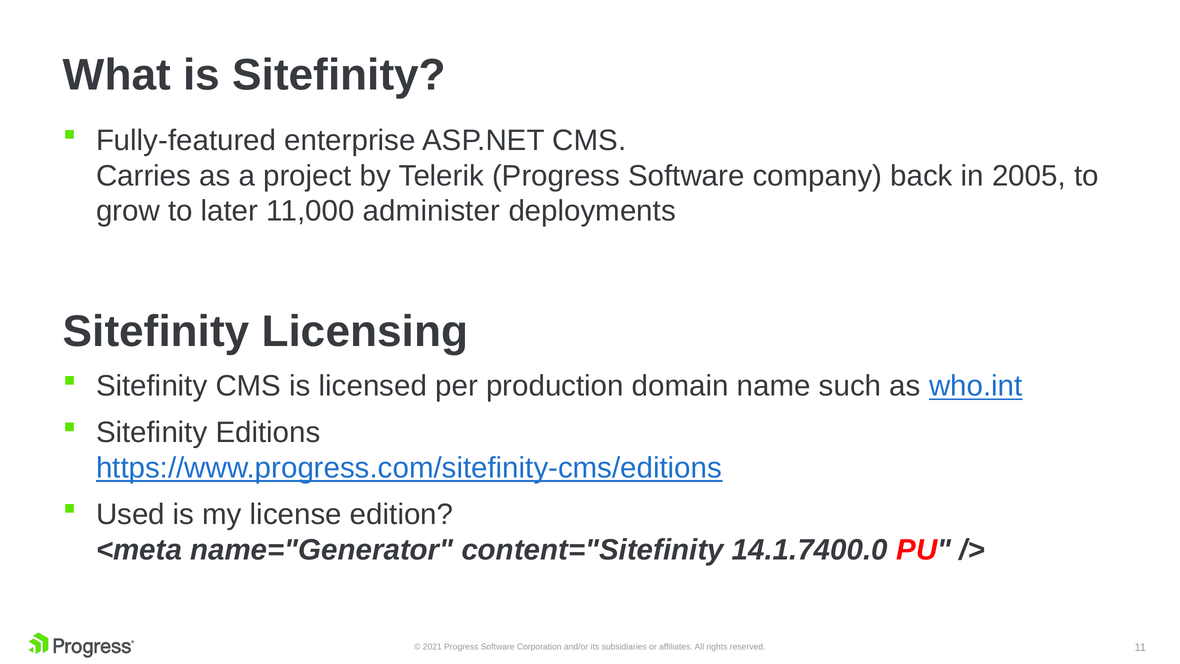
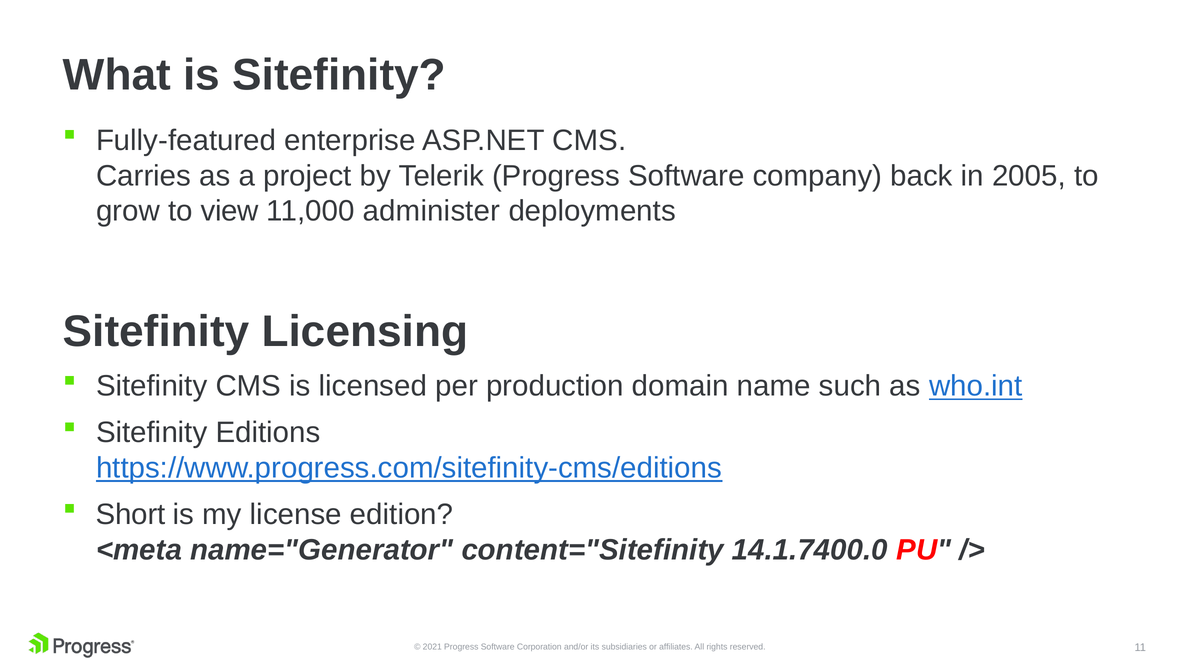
later: later -> view (230, 211)
Used: Used -> Short (131, 514)
